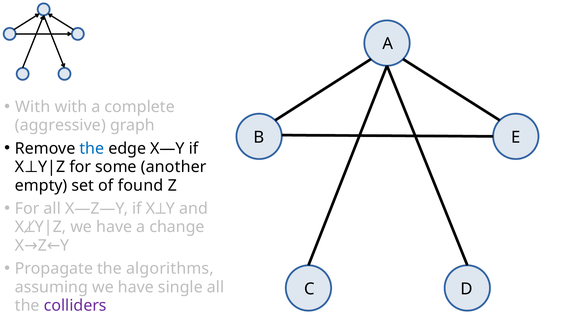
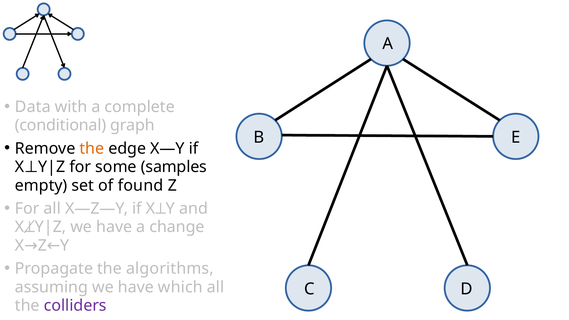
With: With -> Data (33, 107)
aggressive: aggressive -> conditional (60, 125)
the colour: blue -> orange (92, 149)
another: another -> samples (174, 167)
single: single -> which (180, 287)
